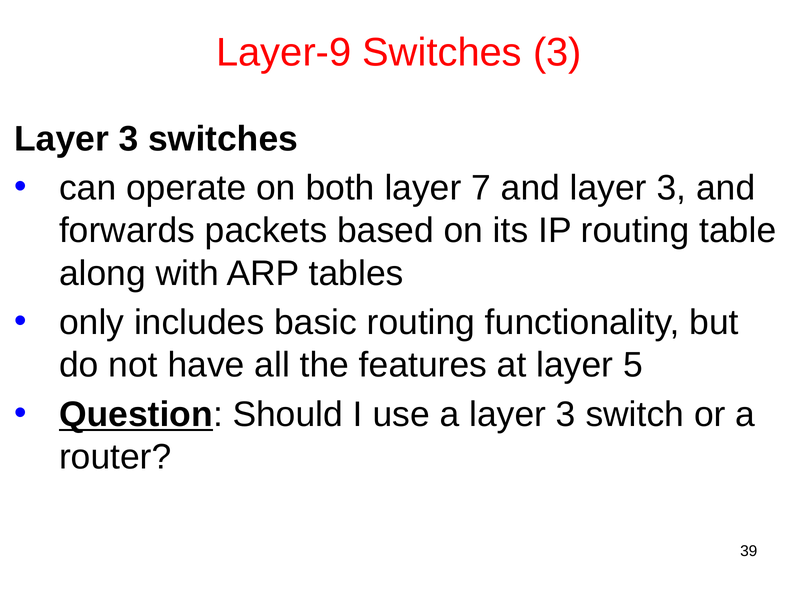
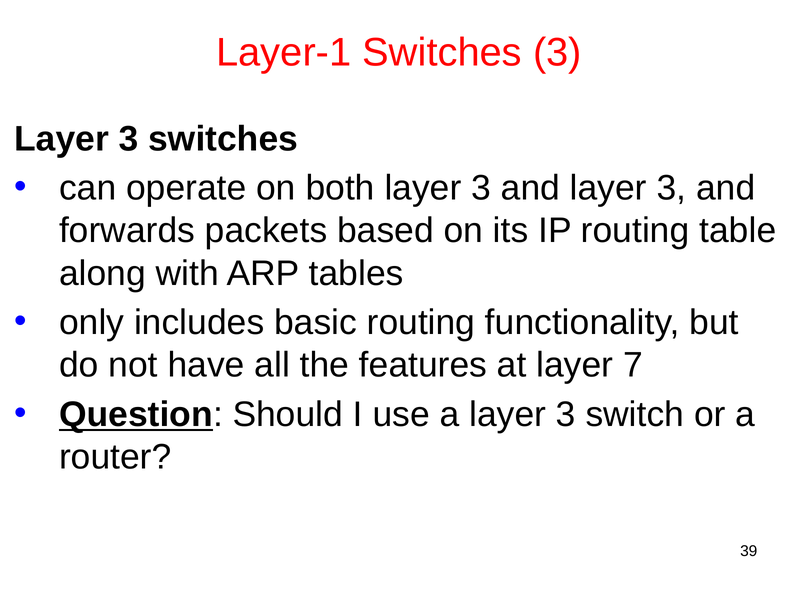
Layer-9: Layer-9 -> Layer-1 (284, 53)
both layer 7: 7 -> 3 (481, 188)
5: 5 -> 7 (633, 365)
